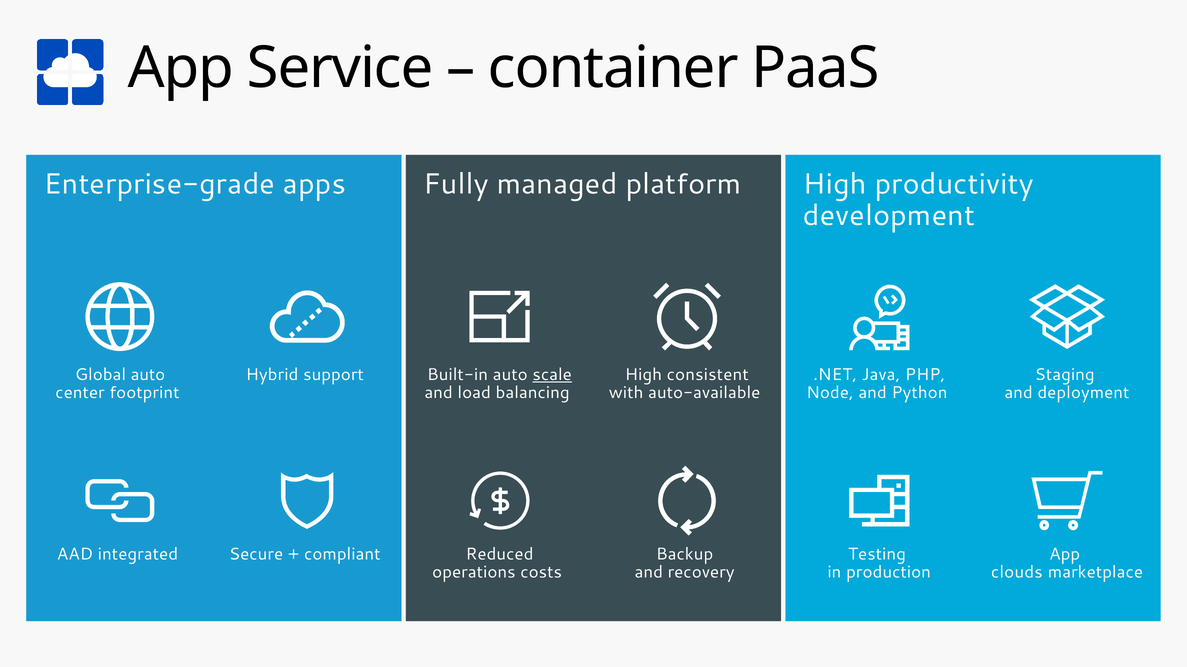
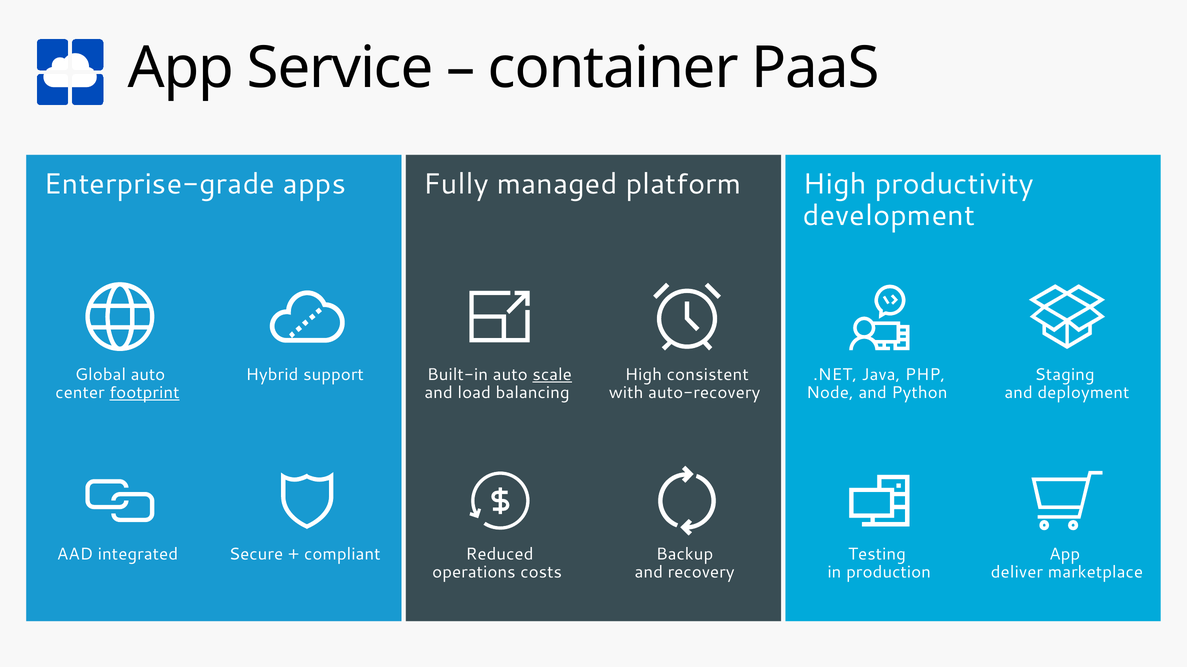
footprint underline: none -> present (145, 393)
auto-available: auto-available -> auto-recovery (704, 393)
clouds: clouds -> deliver (1017, 573)
